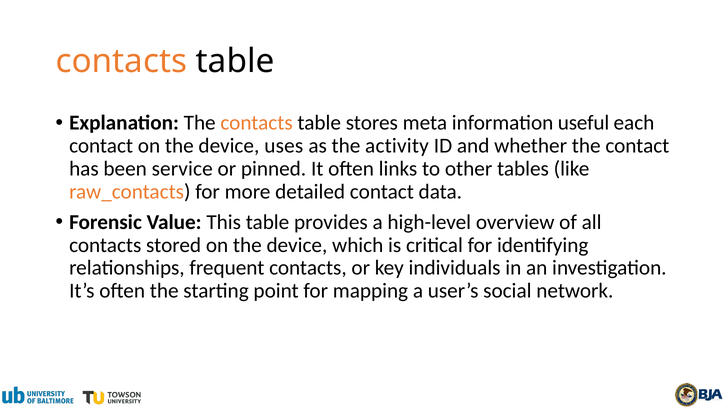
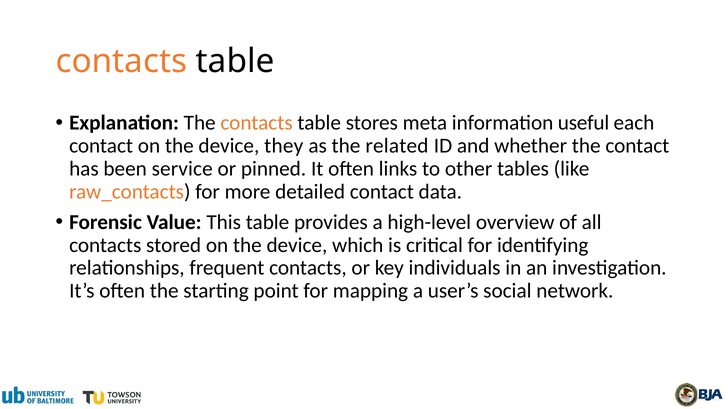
uses: uses -> they (284, 146)
activity: activity -> related (397, 146)
